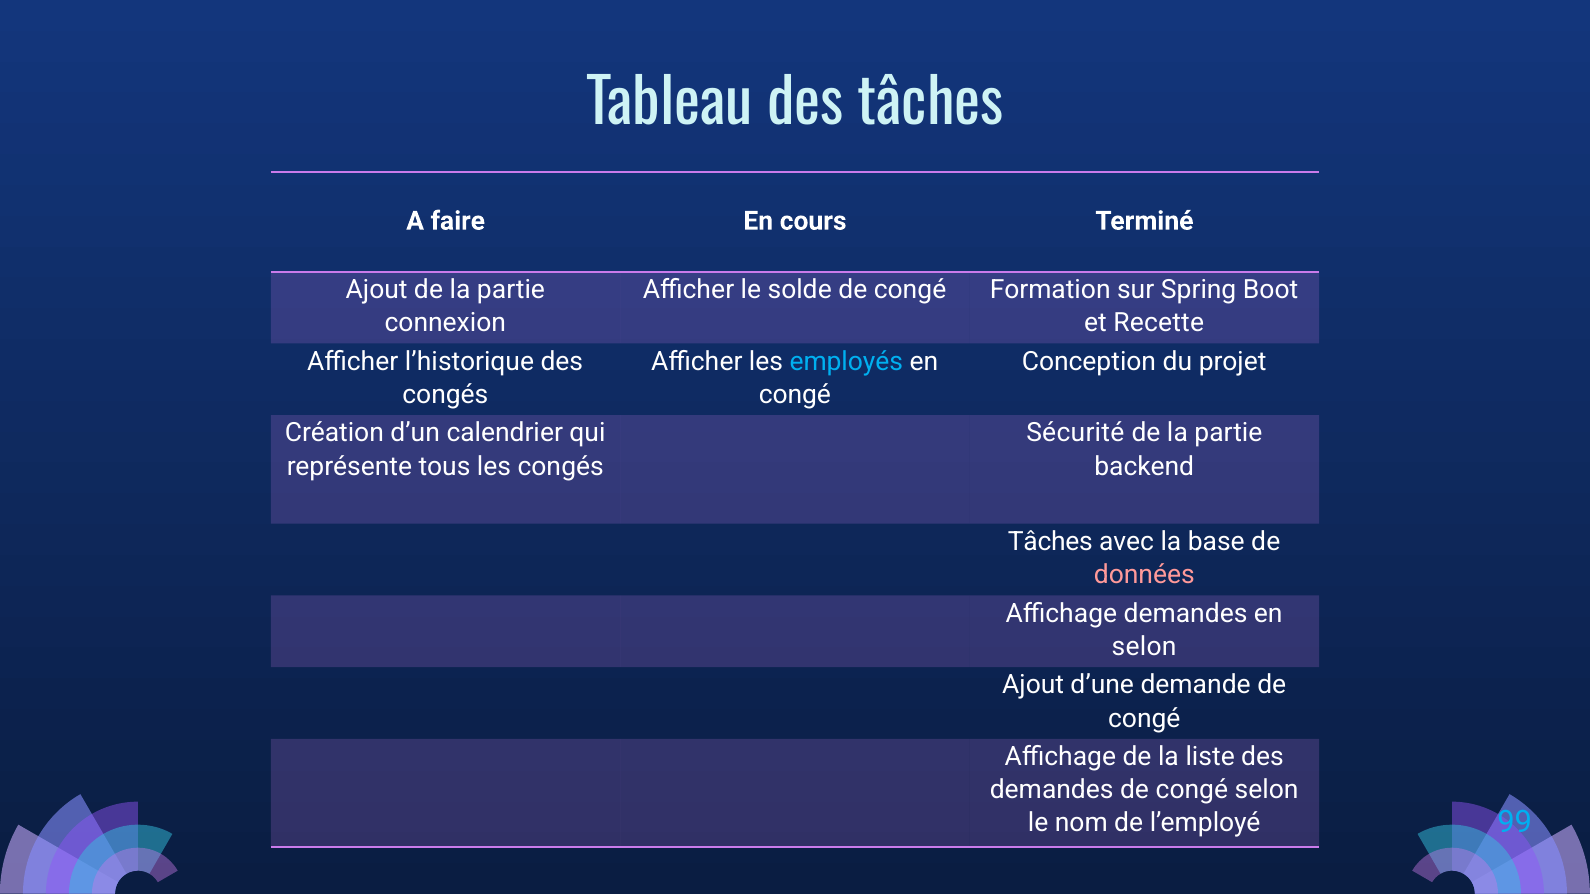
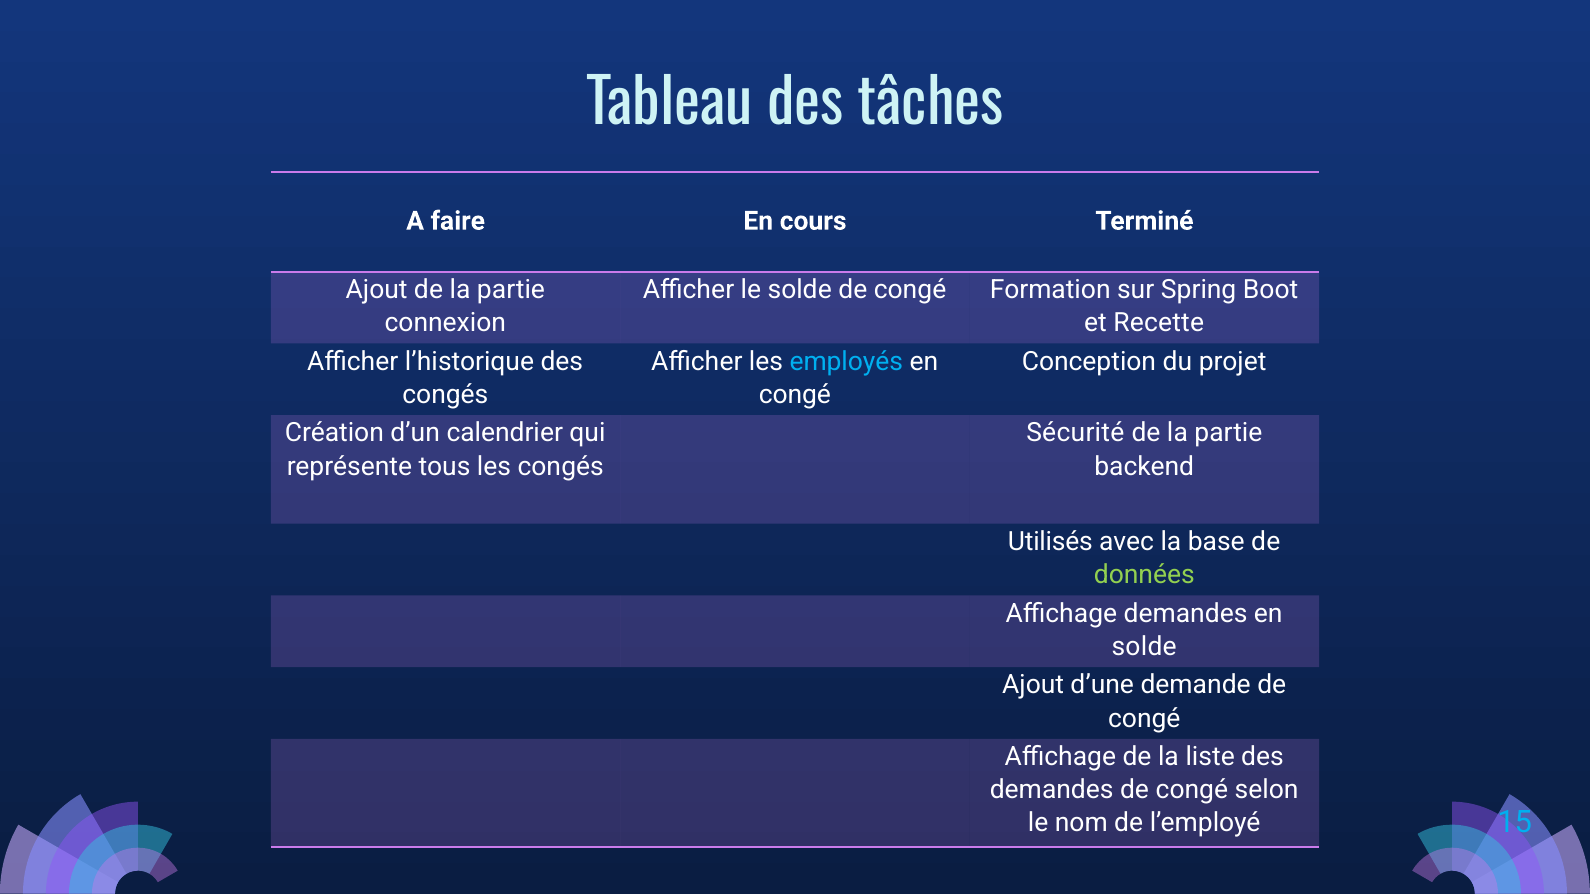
Tâches: Tâches -> Utilisés (1050, 542)
données colour: pink -> light green (1144, 575)
selon: selon -> solde (1144, 647)
99: 99 -> 15 (1515, 823)
